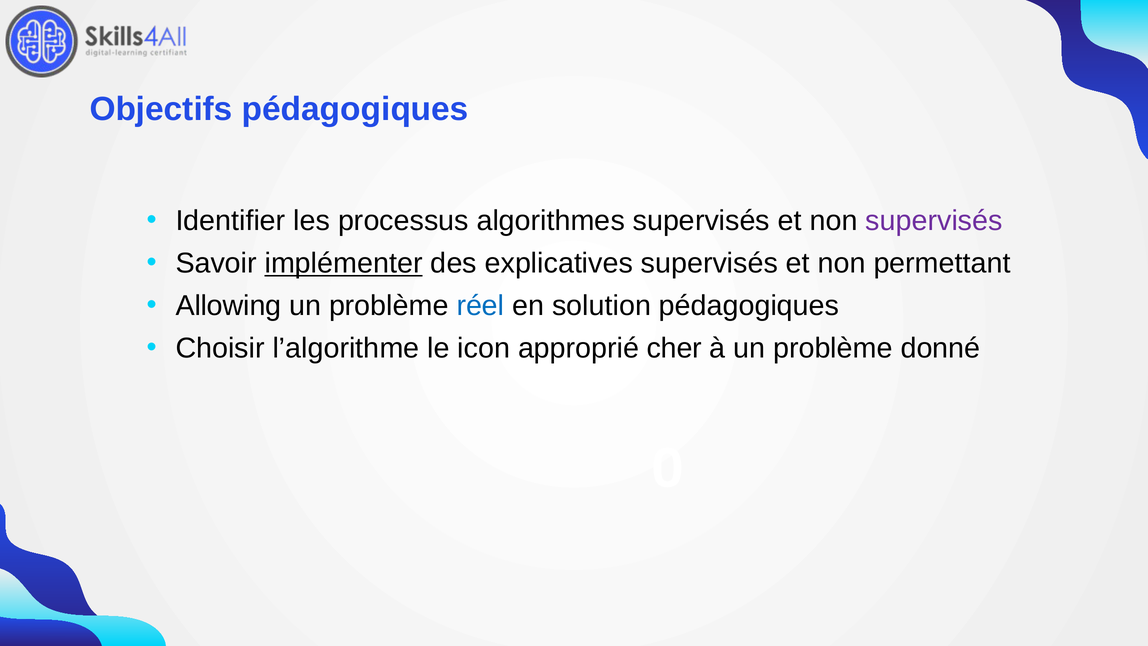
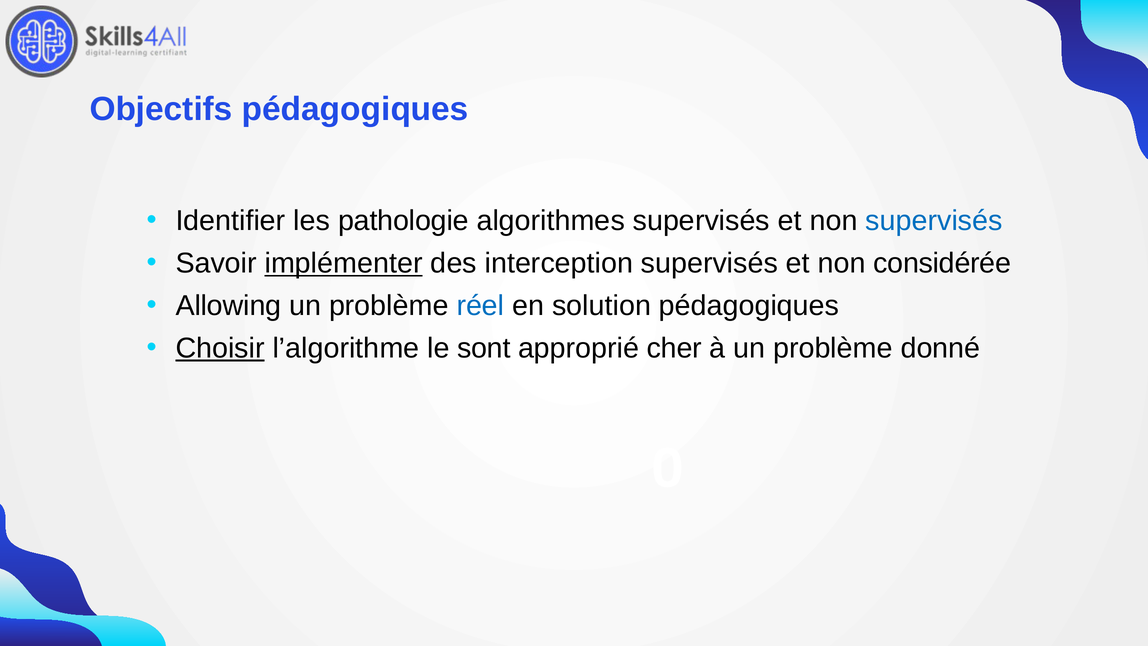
processus: processus -> pathologie (403, 221)
supervisés colour: purple -> blue (934, 221)
explicatives: explicatives -> interception (559, 263)
permettant: permettant -> considérée (942, 263)
Choisir underline: none -> present (220, 348)
icon: icon -> sont (484, 348)
